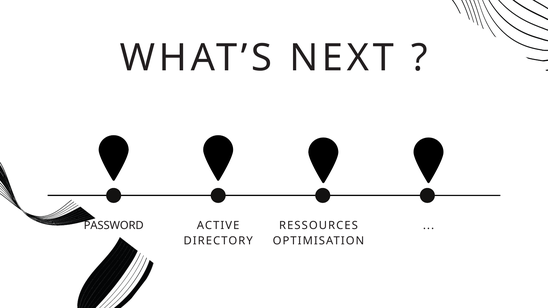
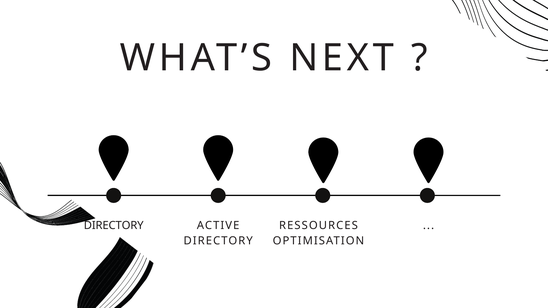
PASSWORD: PASSWORD -> DIRECTORY (114, 226)
